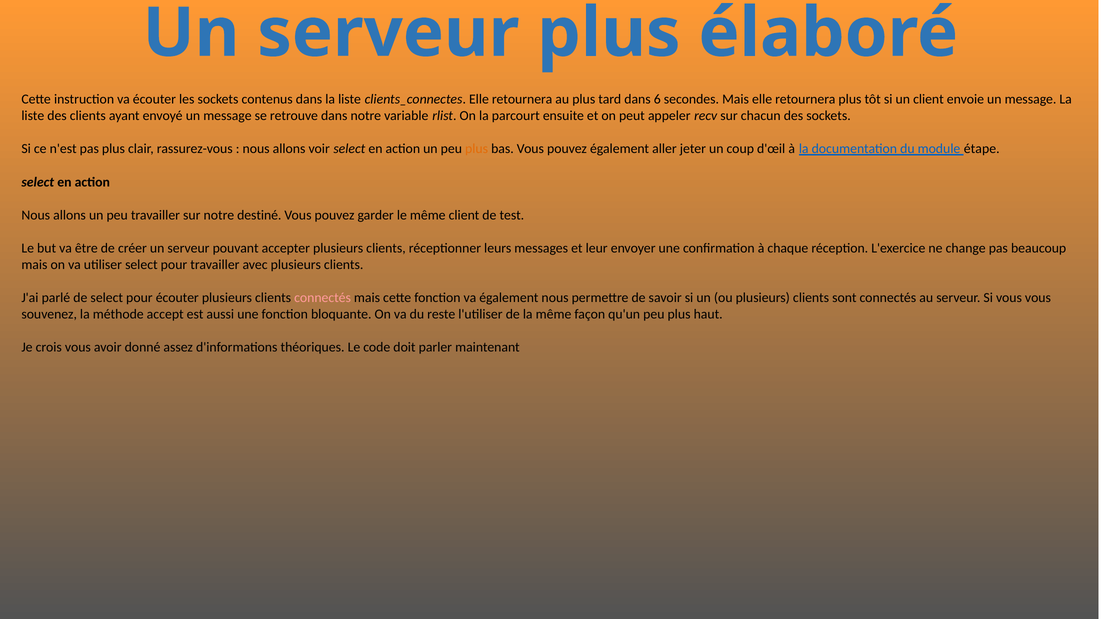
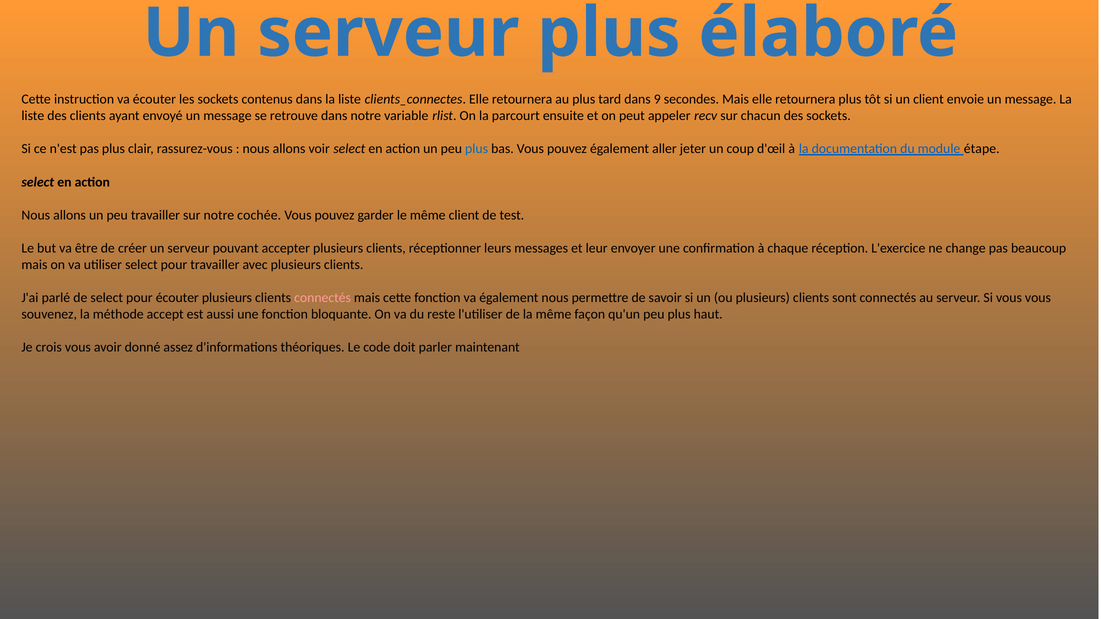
6: 6 -> 9 (657, 99)
plus colour: orange -> blue (477, 149)
destiné: destiné -> cochée (259, 215)
